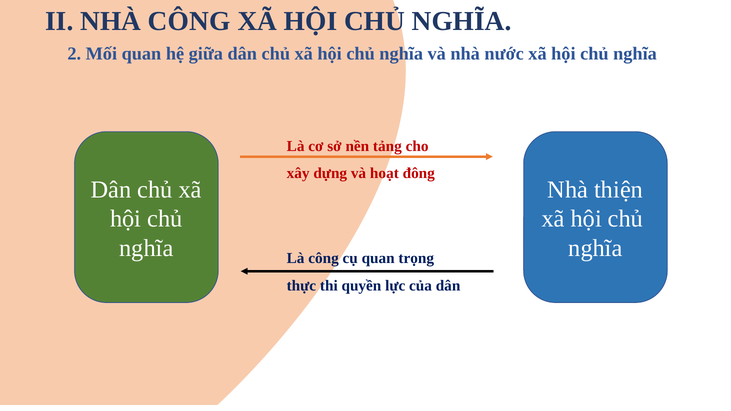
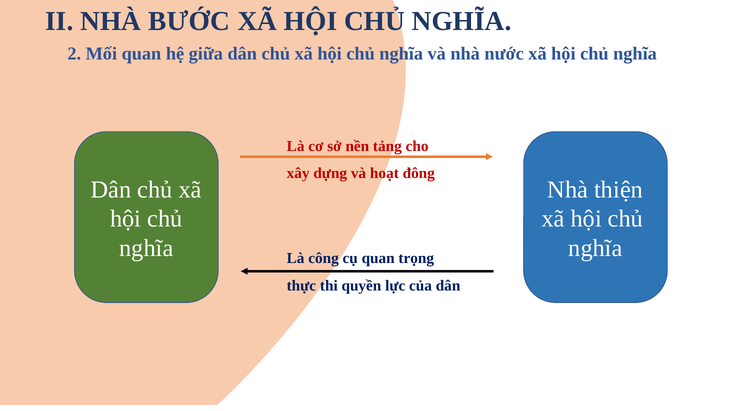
NHÀ CÔNG: CÔNG -> BƯỚC (189, 21)
